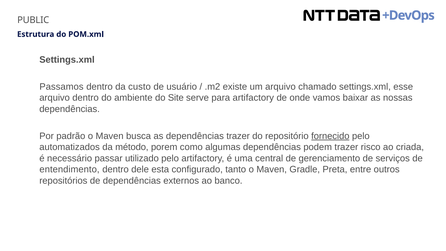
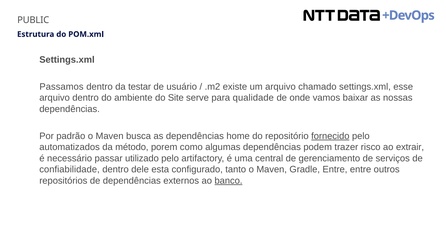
custo: custo -> testar (140, 87)
para artifactory: artifactory -> qualidade (253, 98)
dependências trazer: trazer -> home (238, 136)
criada: criada -> extrair (410, 147)
entendimento: entendimento -> confiabilidade (70, 169)
Gradle Preta: Preta -> Entre (335, 169)
banco underline: none -> present (228, 181)
